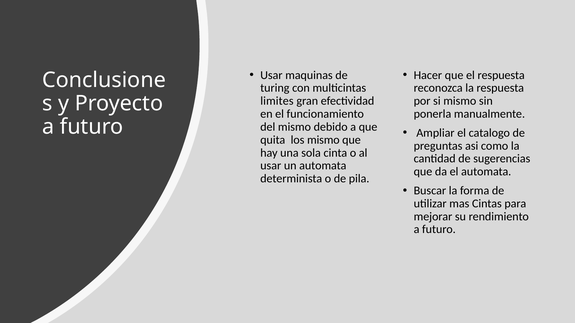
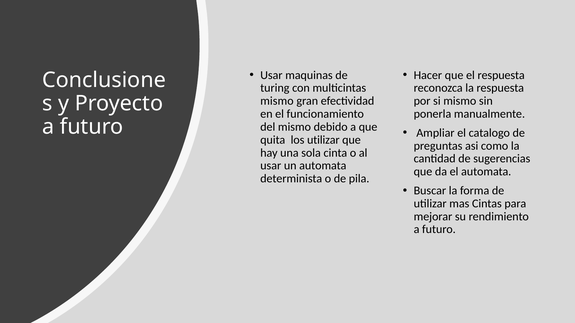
limites: limites -> mismo (277, 101)
los mismo: mismo -> utilizar (323, 140)
